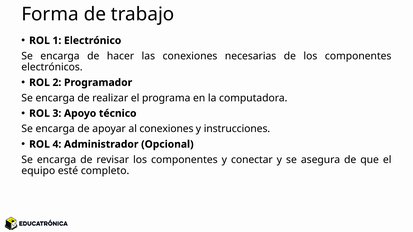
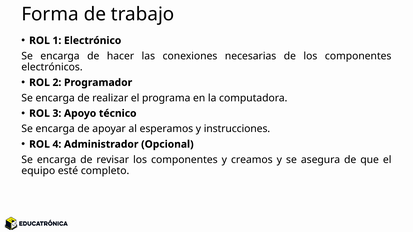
al conexiones: conexiones -> esperamos (166, 129)
conectar: conectar -> creamos (252, 160)
